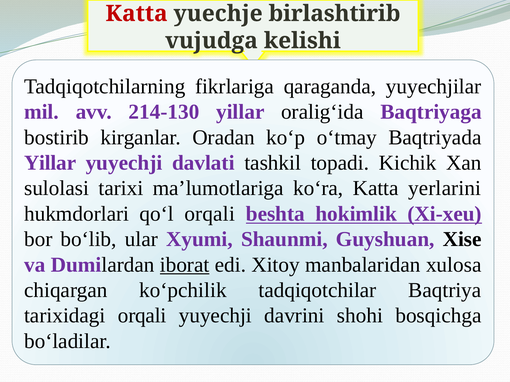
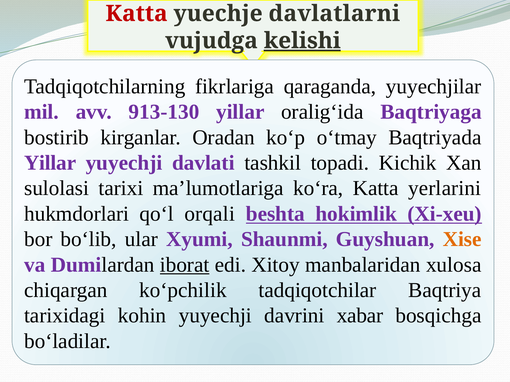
birlashtirib: birlashtirib -> davlatlarni (334, 14)
kelishi underline: none -> present (302, 41)
214-130: 214-130 -> 913-130 (164, 112)
Xise colour: black -> orange (462, 240)
tarixidagi orqali: orqali -> kohin (142, 316)
shohi: shohi -> xabar (360, 316)
